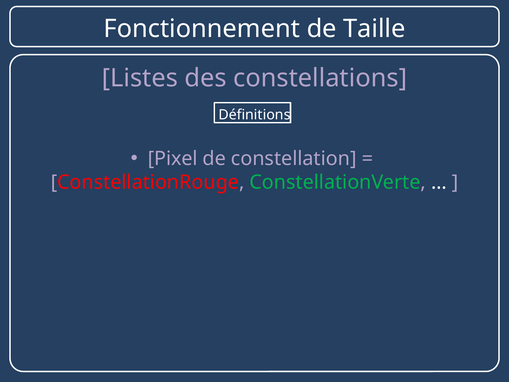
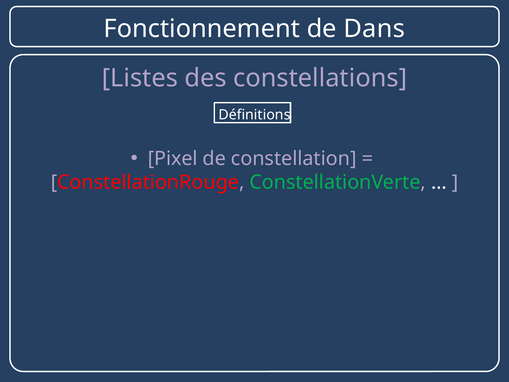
Taille: Taille -> Dans (374, 29)
